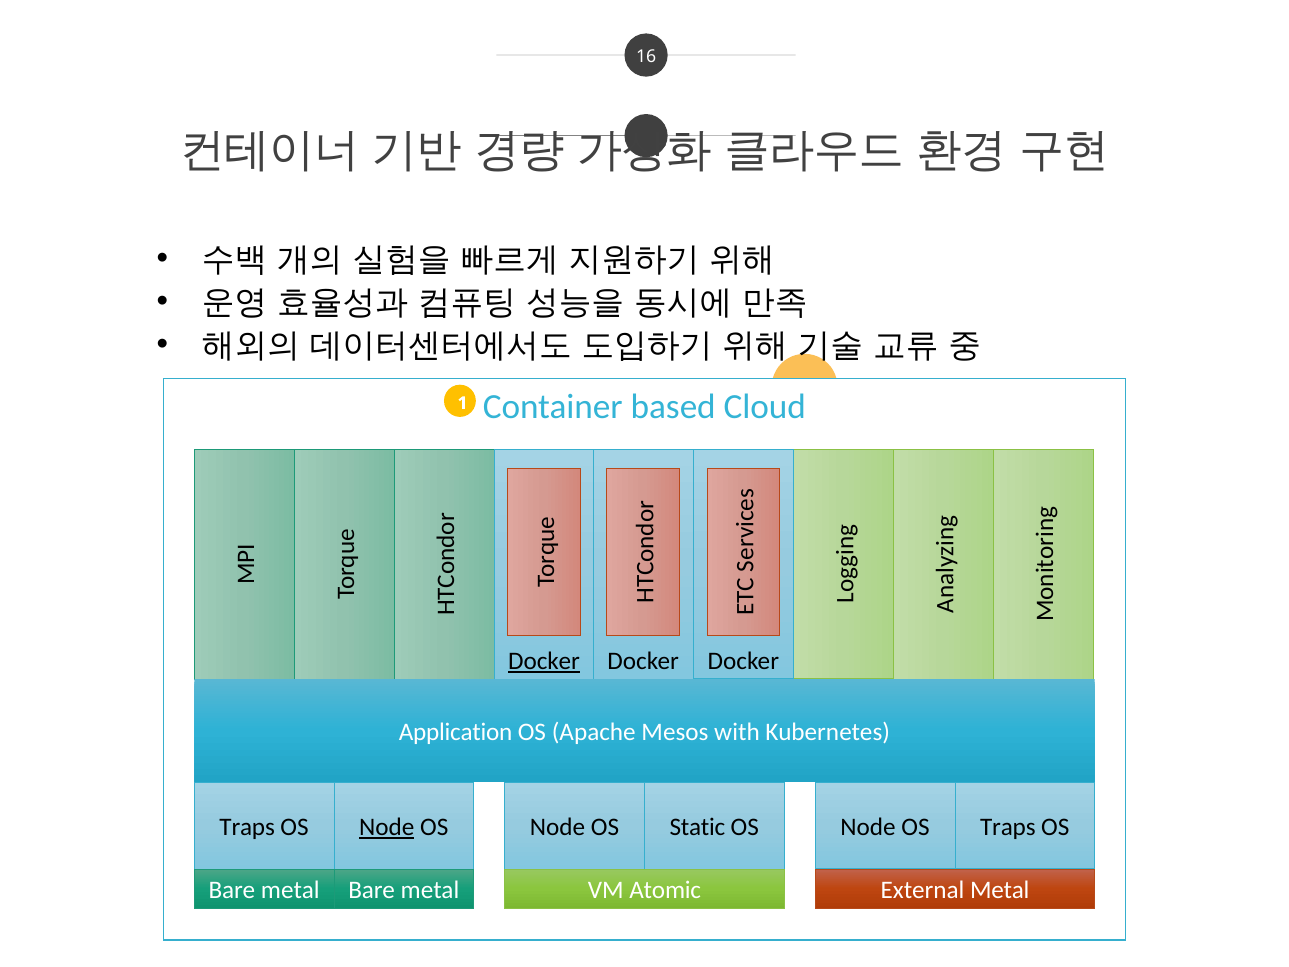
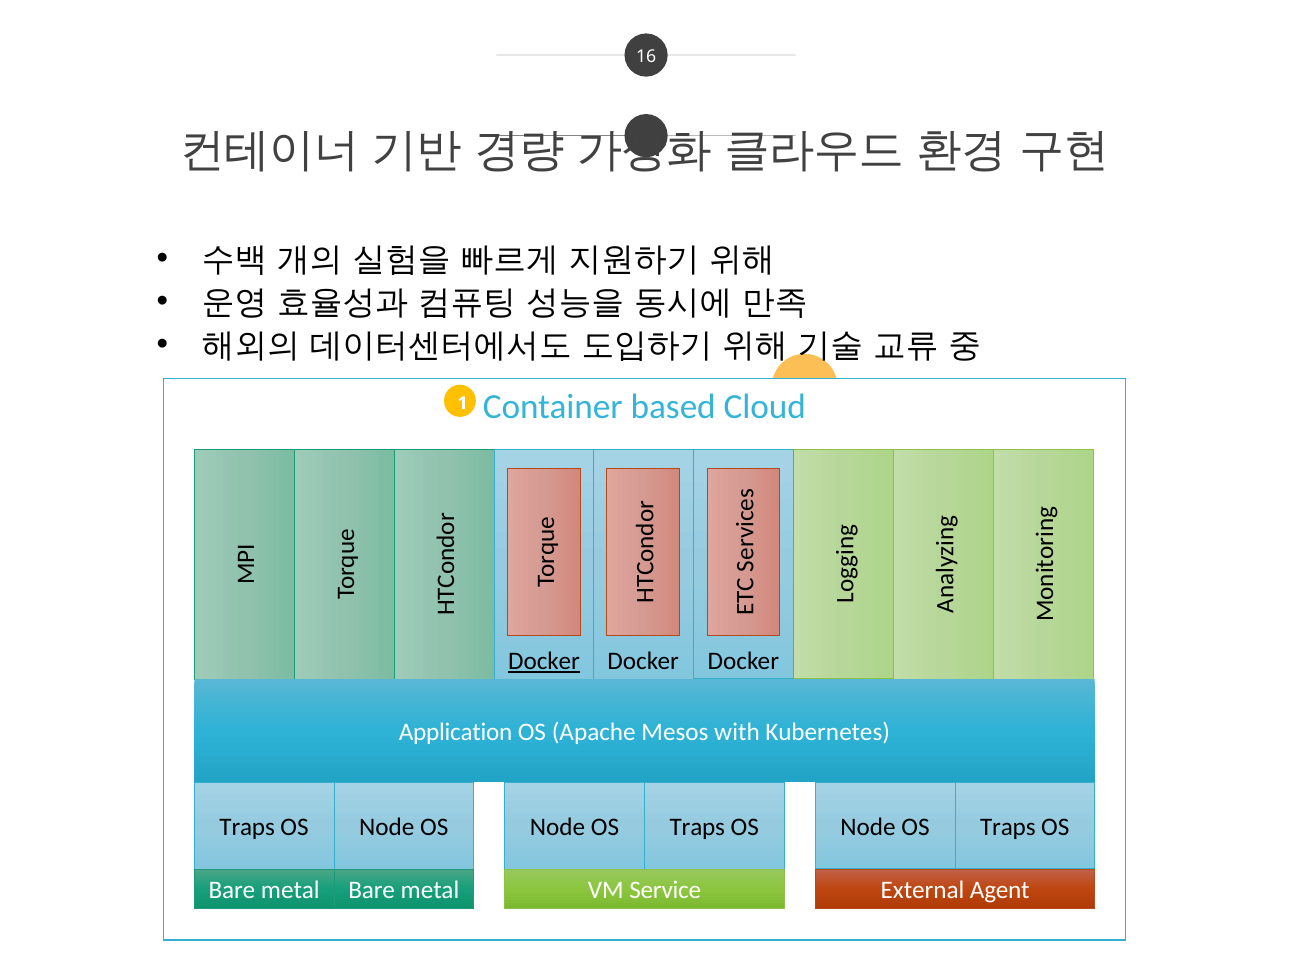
Node underline: present -> none (387, 827)
Static: Static -> Traps (697, 827)
Atomic: Atomic -> Service (665, 890)
External Metal: Metal -> Agent (1000, 890)
